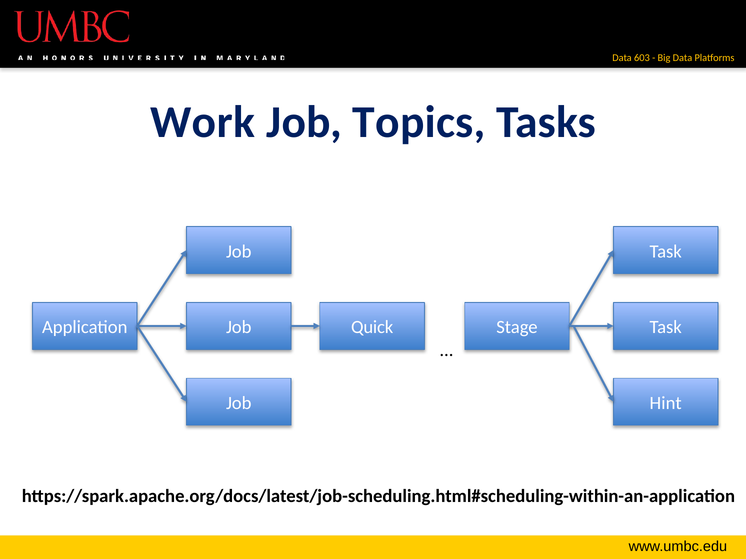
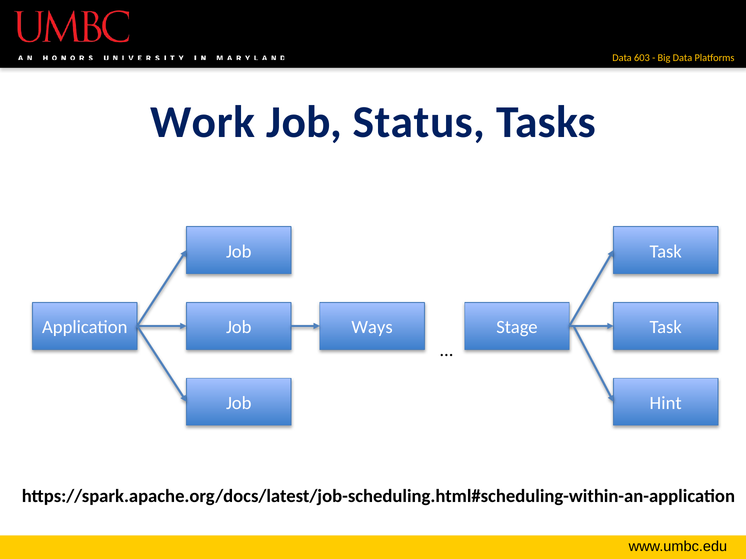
Topics: Topics -> Status (419, 122)
Quick: Quick -> Ways (372, 328)
